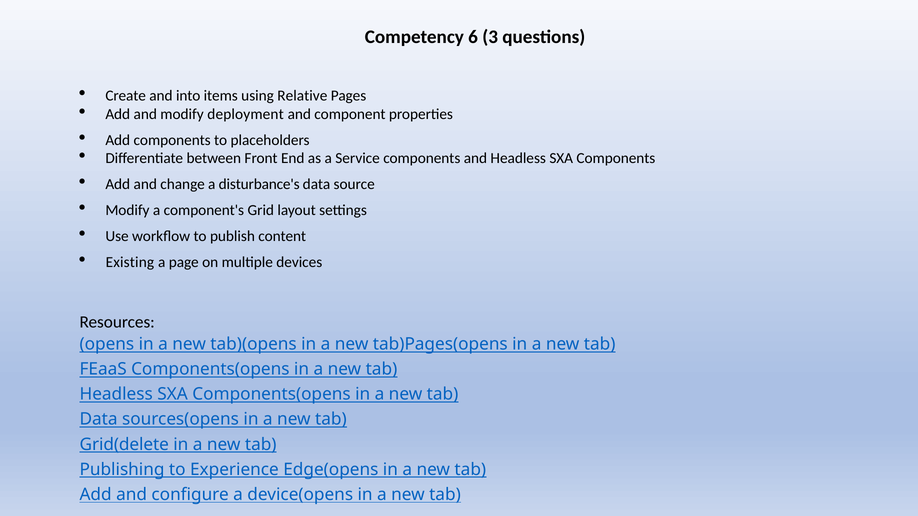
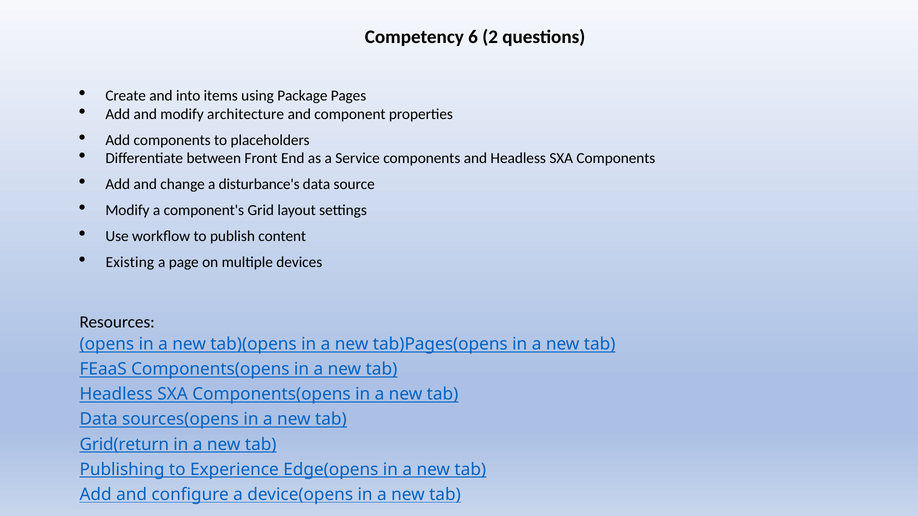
3: 3 -> 2 (490, 37)
Relative: Relative -> Package (302, 96)
deployment: deployment -> architecture (246, 114)
Grid(delete: Grid(delete -> Grid(return (124, 445)
